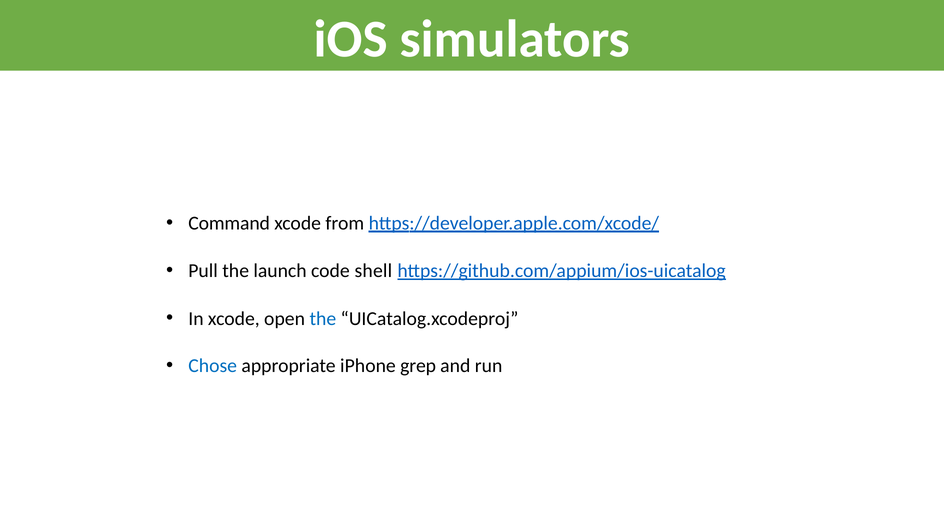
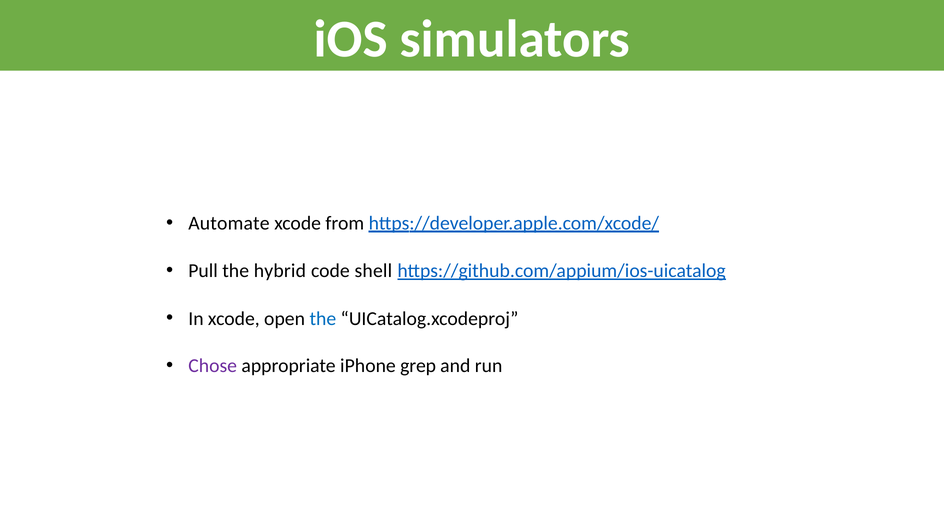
Command: Command -> Automate (229, 223)
launch: launch -> hybrid (280, 271)
Chose colour: blue -> purple (213, 366)
